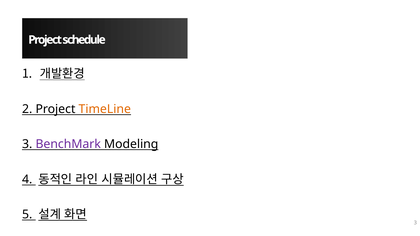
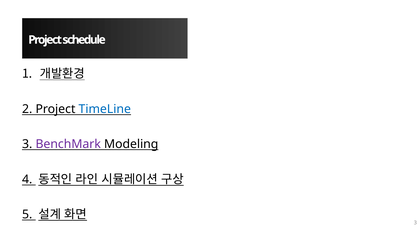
TimeLine colour: orange -> blue (105, 109)
